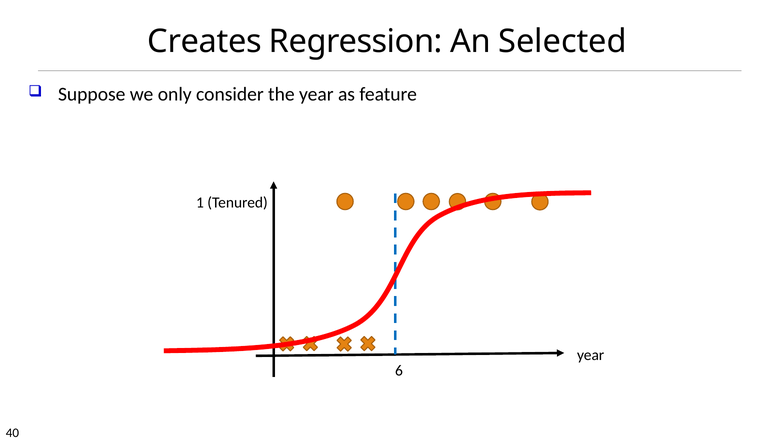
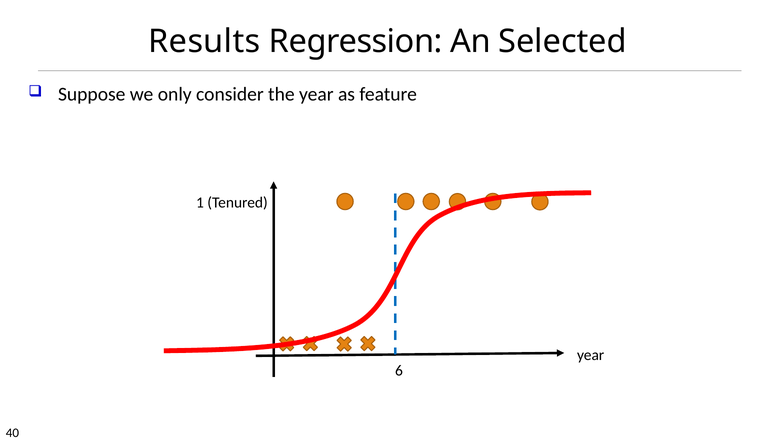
Creates: Creates -> Results (204, 41)
